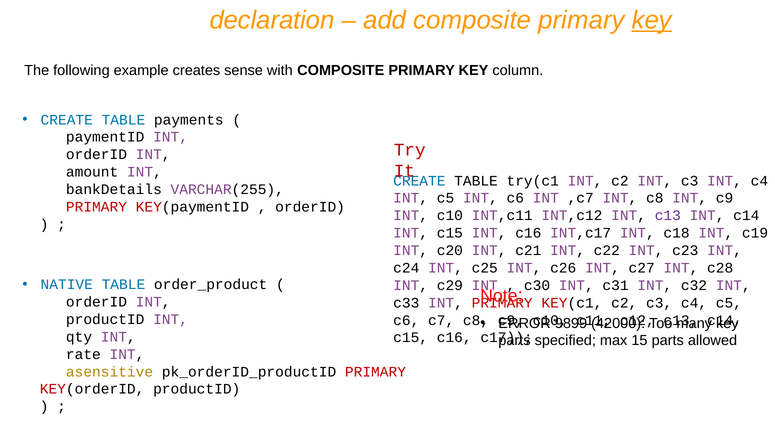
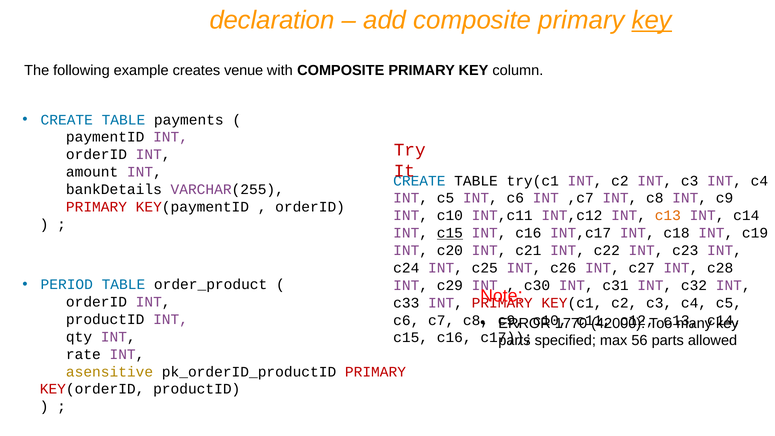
sense: sense -> venue (244, 70)
c13 colour: purple -> orange (668, 216)
c15 underline: none -> present (450, 233)
NATIVE: NATIVE -> PERIOD (67, 284)
9899: 9899 -> 1770 (571, 323)
15: 15 -> 56 (639, 341)
